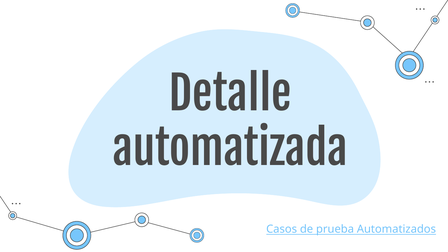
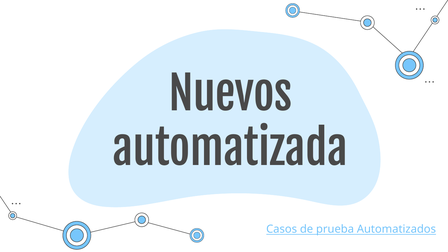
Detalle: Detalle -> Nuevos (230, 96)
